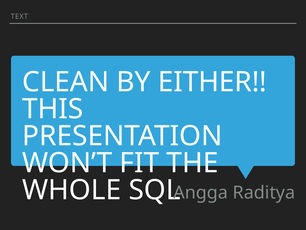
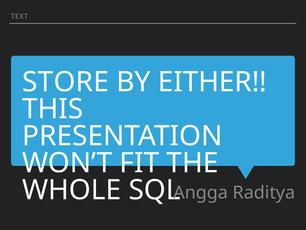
CLEAN: CLEAN -> STORE (66, 82)
